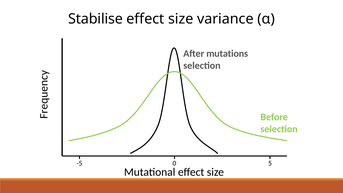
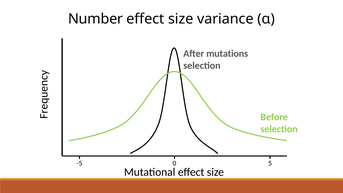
Stabilise: Stabilise -> Number (96, 19)
